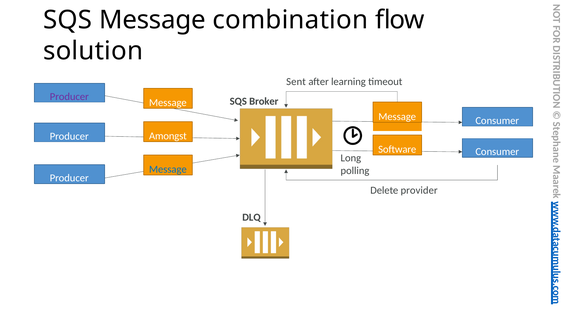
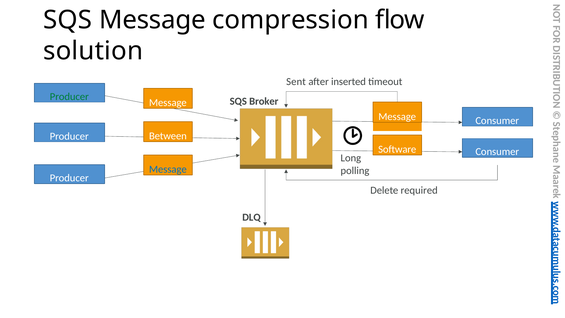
combination: combination -> compression (290, 20)
learning: learning -> inserted (348, 82)
Producer colour: purple -> green (69, 96)
Amongst: Amongst -> Between (168, 136)
provider: provider -> required (419, 190)
